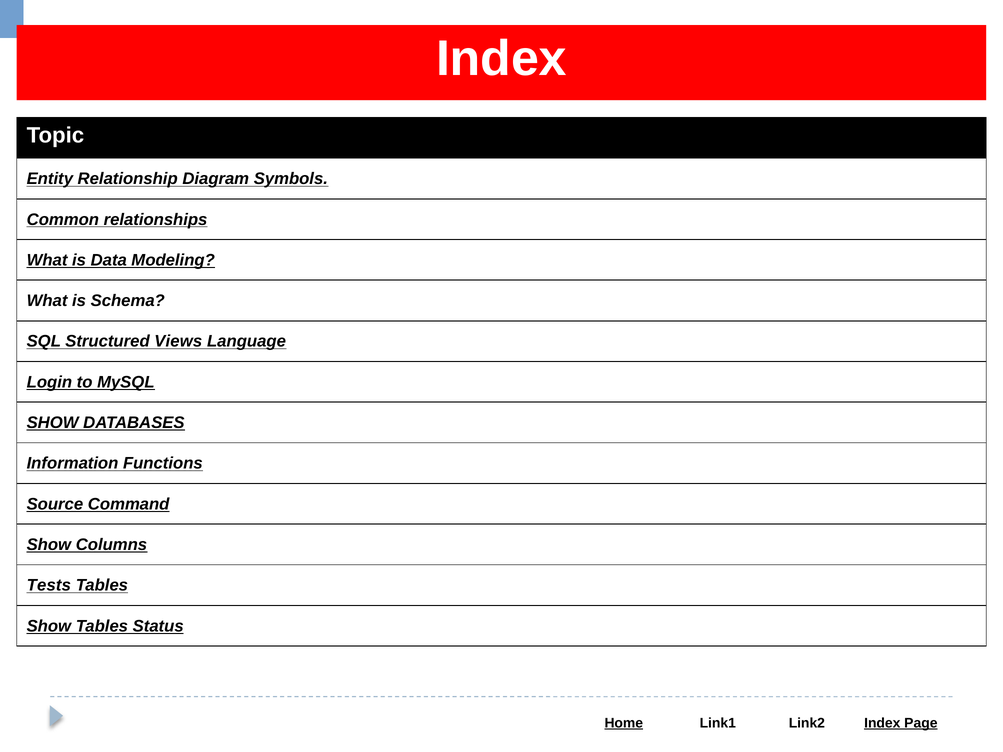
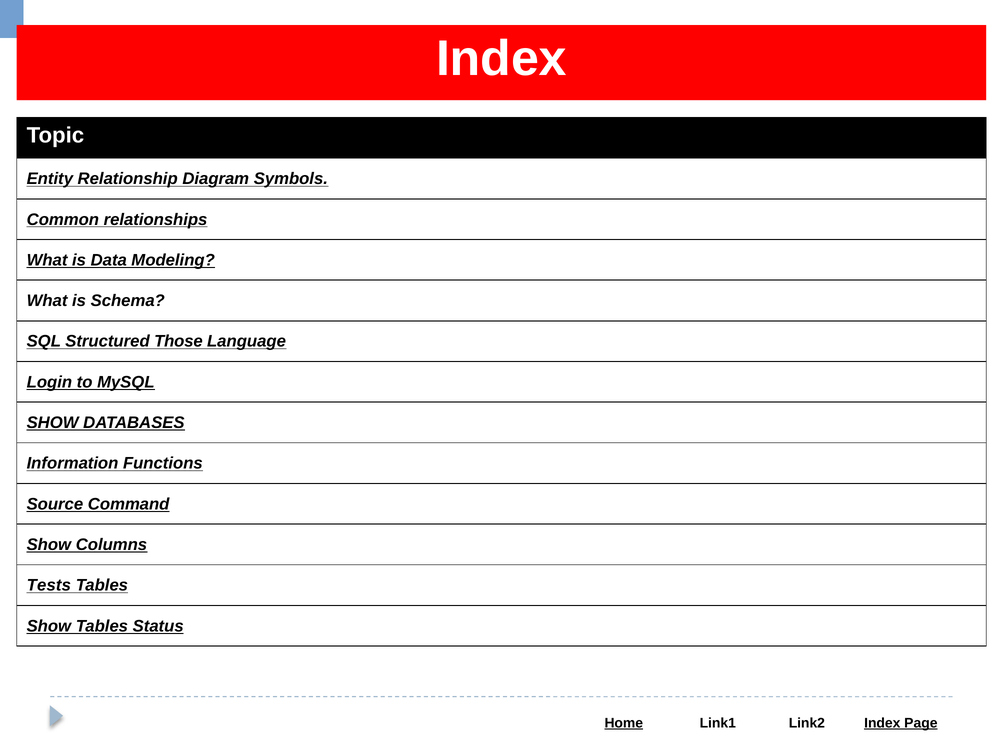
Views: Views -> Those (178, 342)
